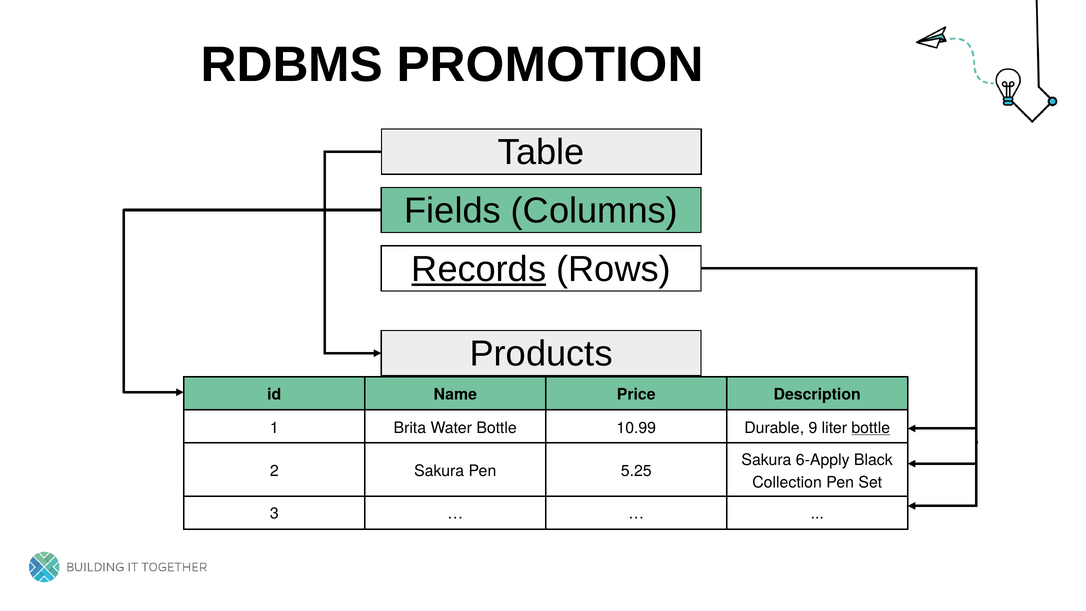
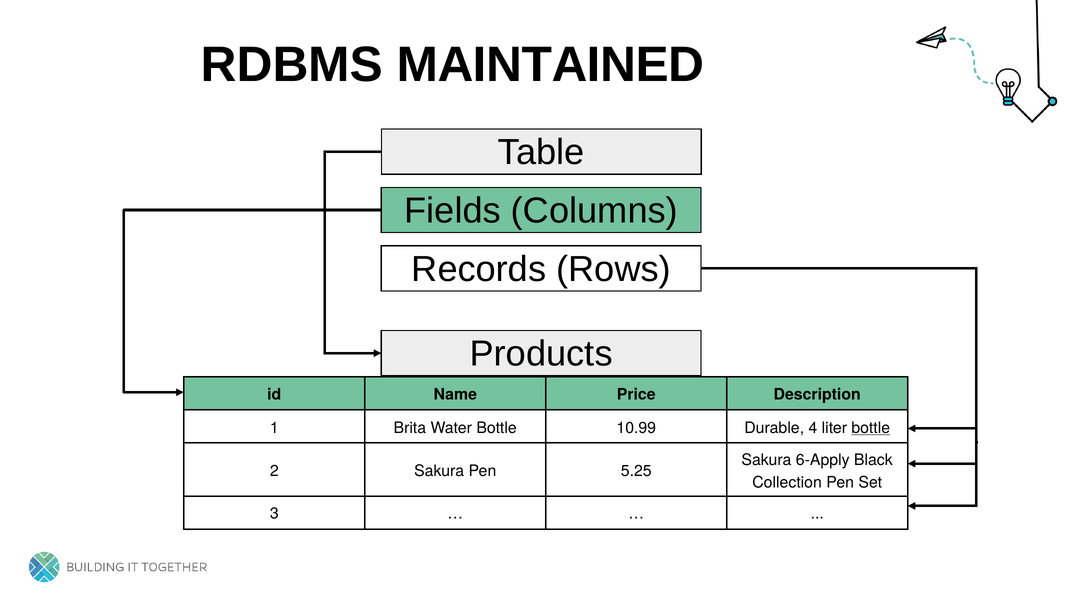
PROMOTION: PROMOTION -> MAINTAINED (550, 65)
Records underline: present -> none (479, 269)
9: 9 -> 4 (813, 428)
